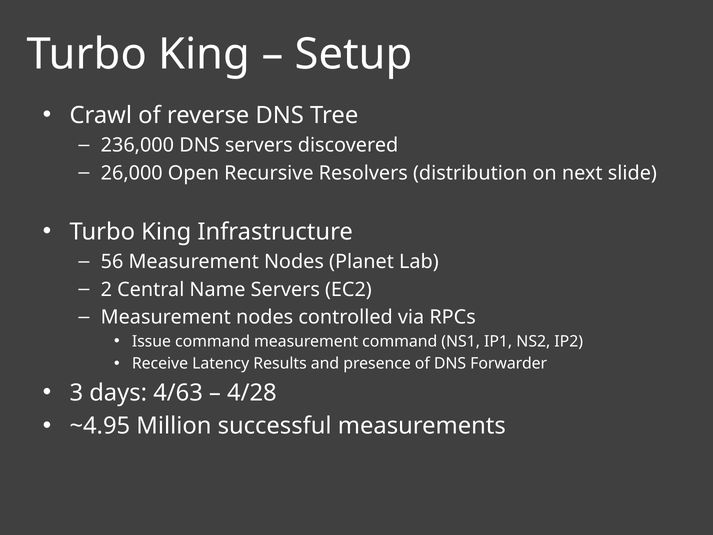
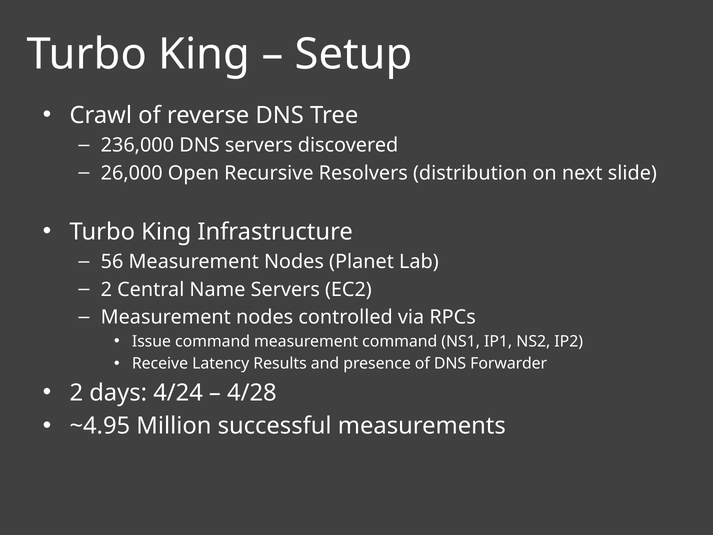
3: 3 -> 2 (76, 393)
4/63: 4/63 -> 4/24 (178, 393)
